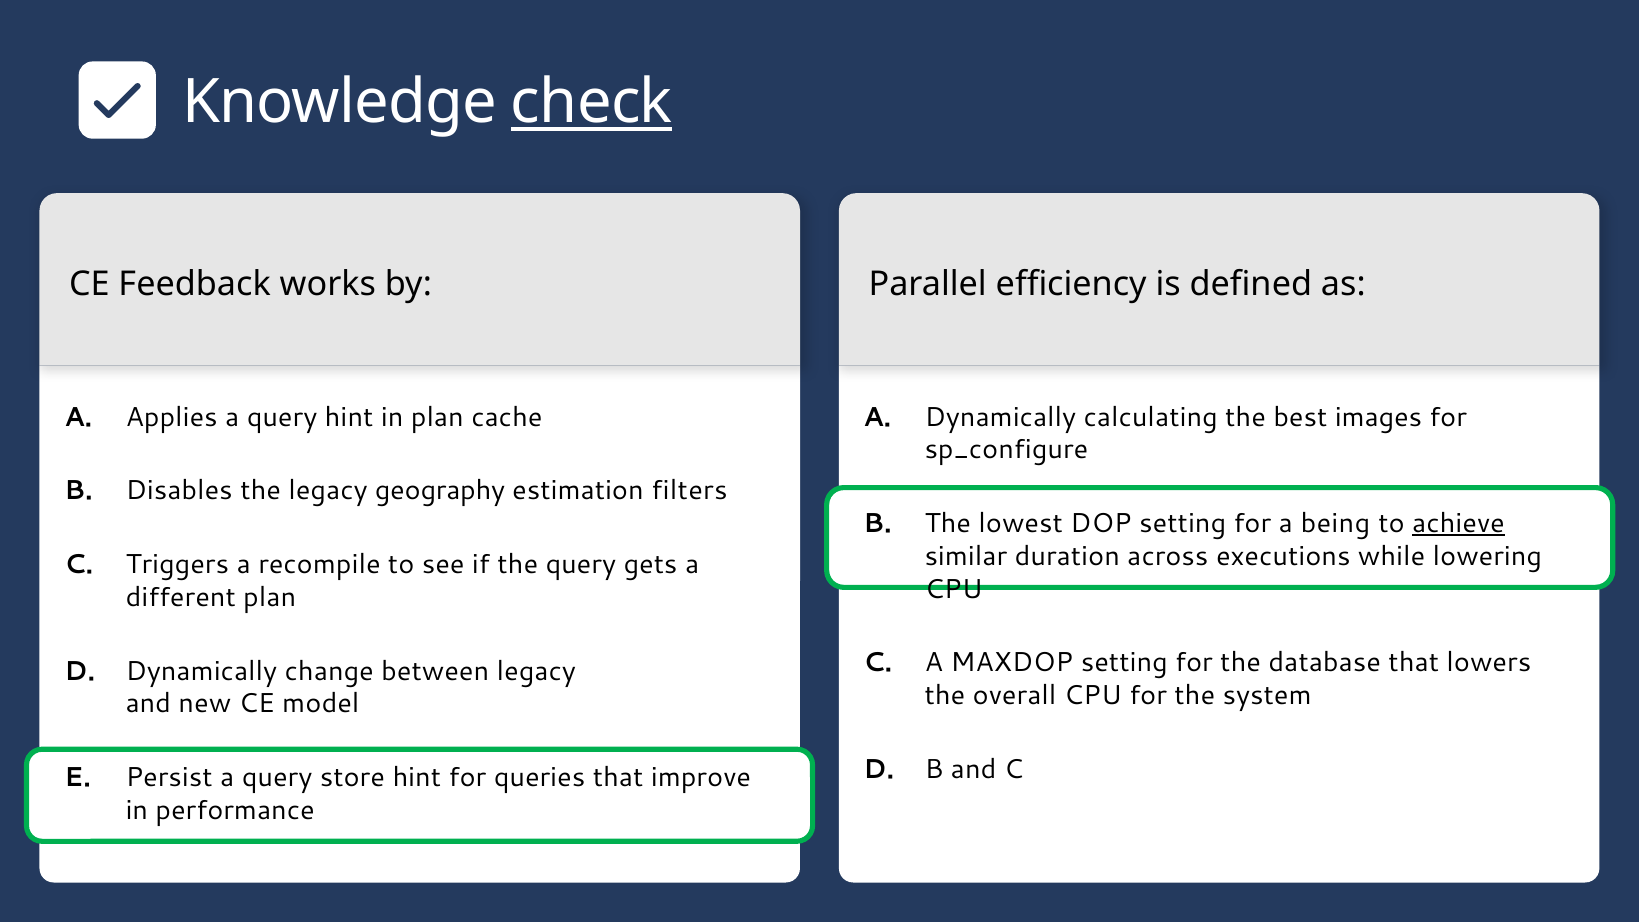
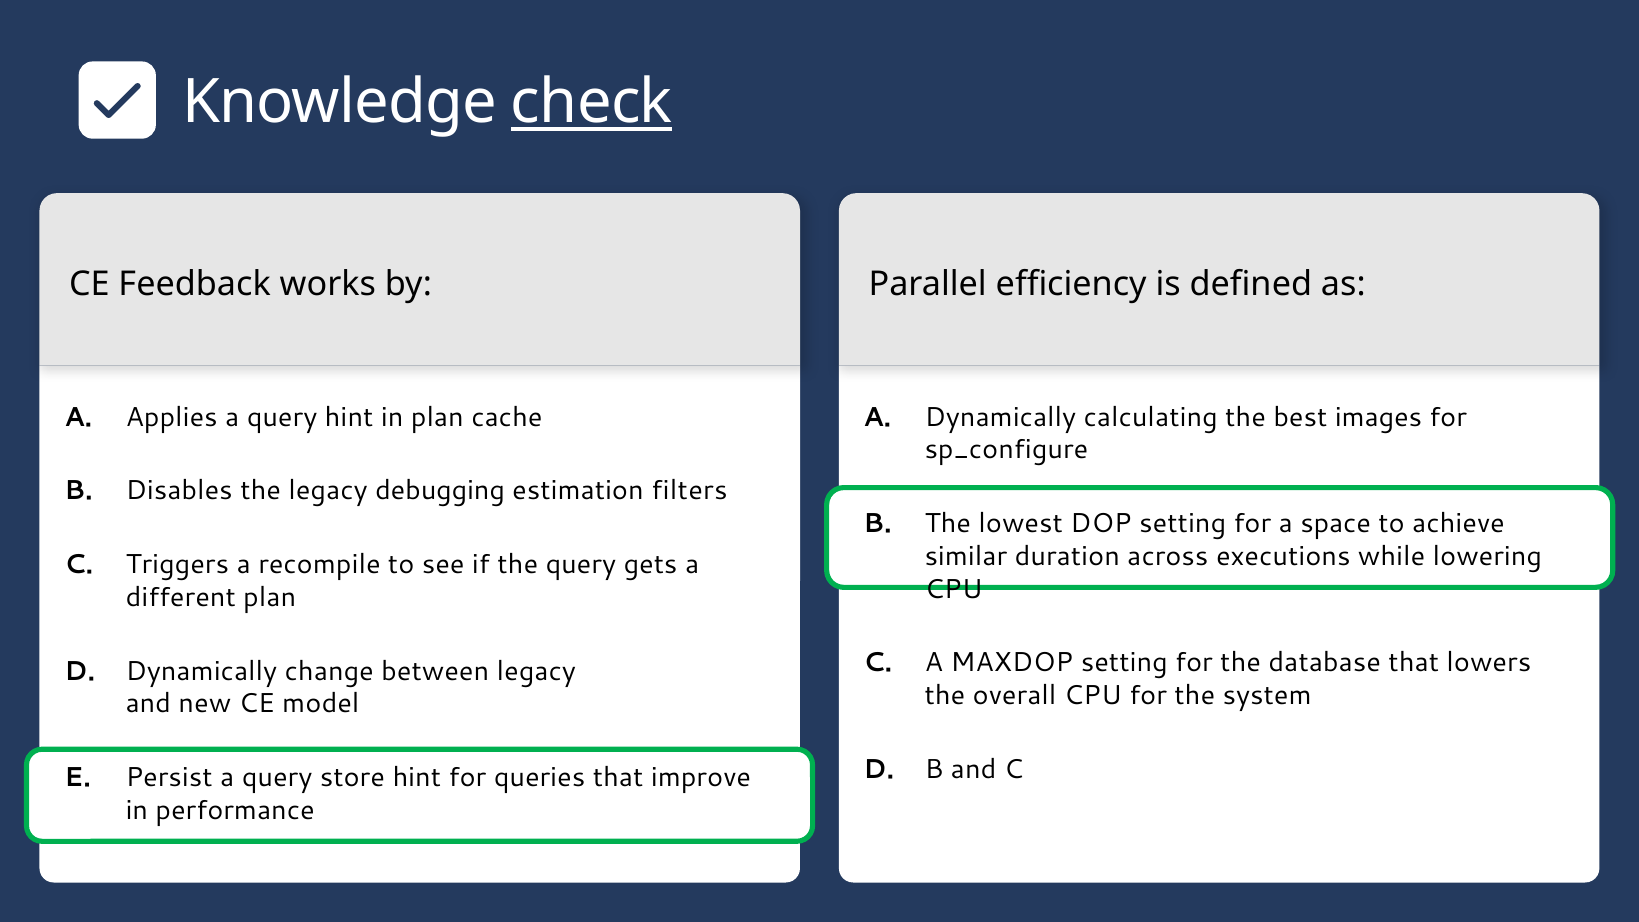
geography: geography -> debugging (440, 491)
being: being -> space (1336, 524)
achieve underline: present -> none (1459, 524)
